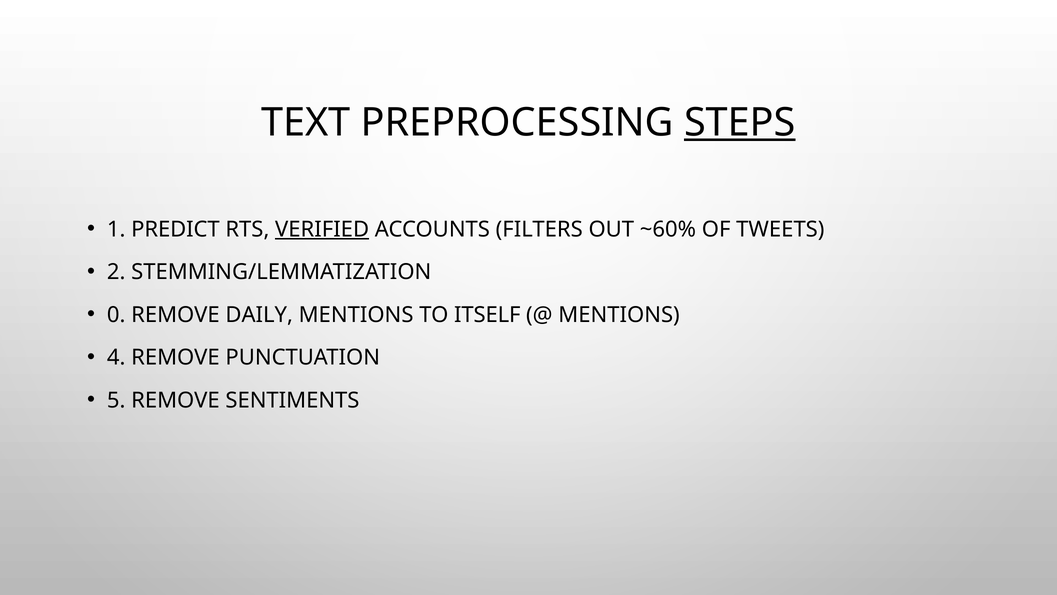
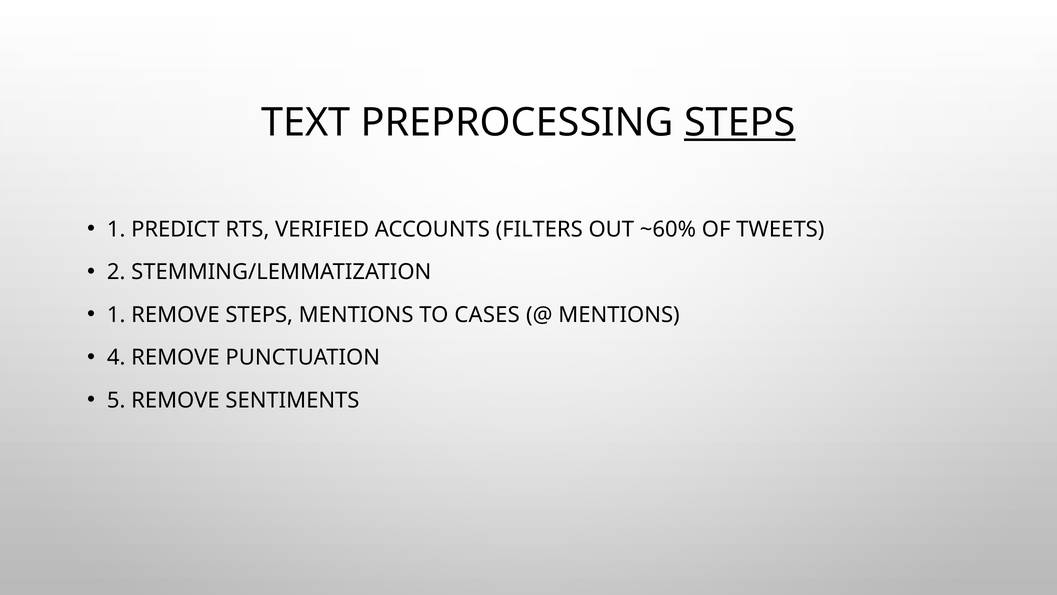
VERIFIED underline: present -> none (322, 229)
0: 0 -> 1 (116, 315)
REMOVE DAILY: DAILY -> STEPS (259, 315)
ITSELF: ITSELF -> CASES (487, 315)
